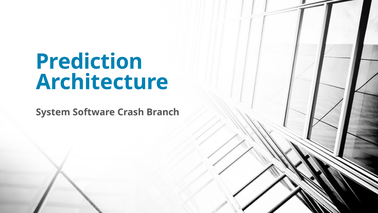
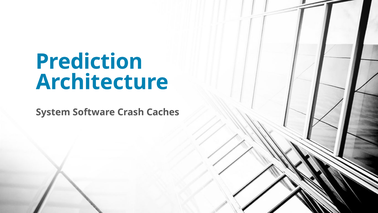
Branch: Branch -> Caches (163, 112)
